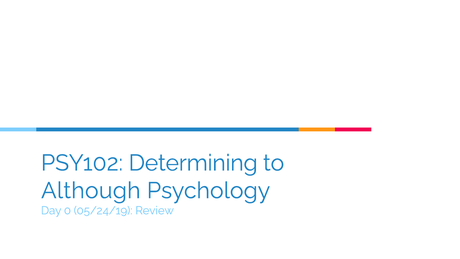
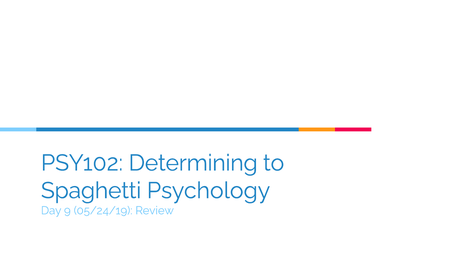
Although: Although -> Spaghetti (91, 190)
0: 0 -> 9 (67, 210)
